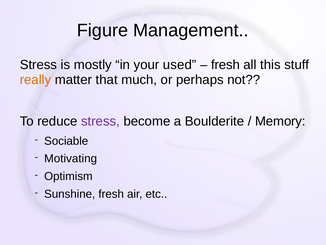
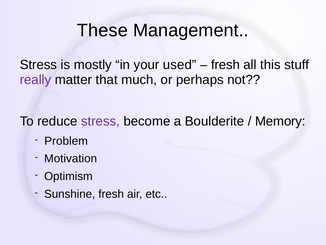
Figure: Figure -> These (102, 30)
really colour: orange -> purple (35, 80)
Sociable: Sociable -> Problem (66, 141)
Motivating: Motivating -> Motivation (71, 158)
